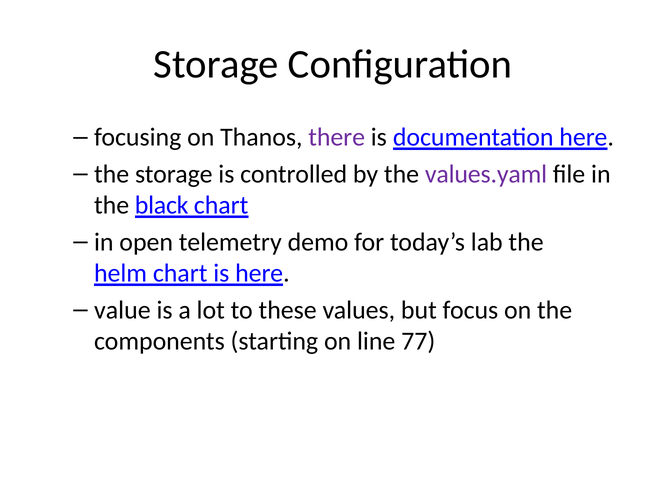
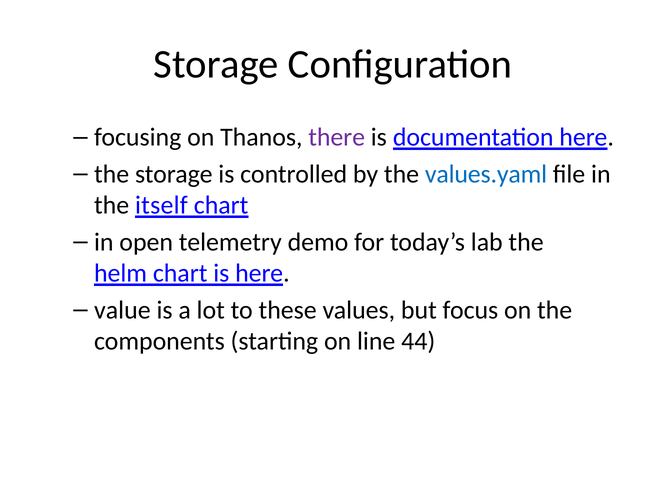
values.yaml colour: purple -> blue (486, 174)
black: black -> itself (161, 205)
77: 77 -> 44 (418, 341)
